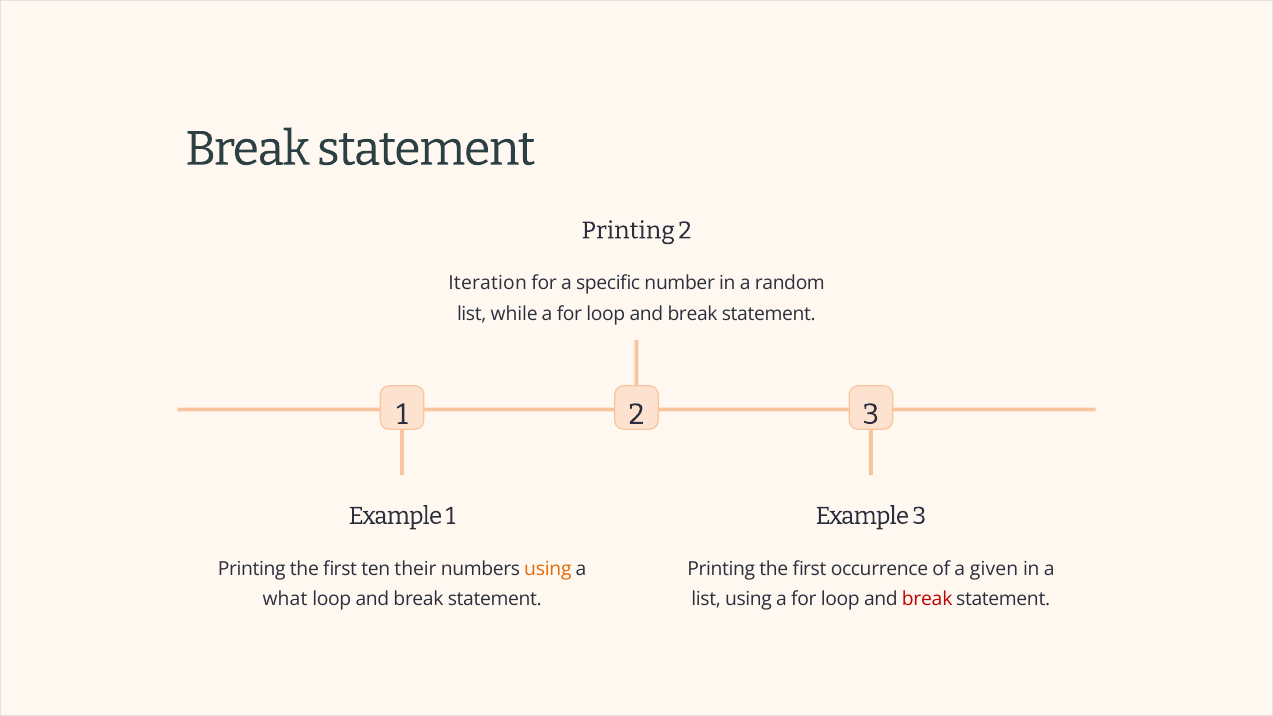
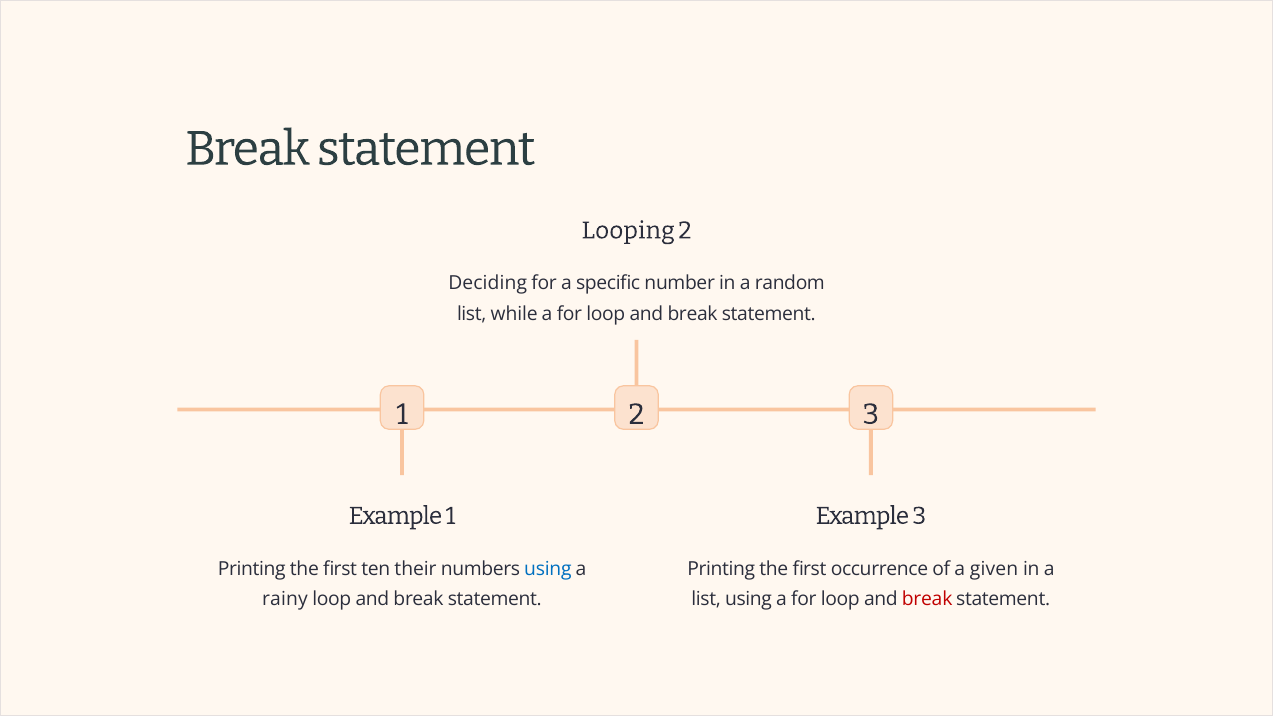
Printing: Printing -> Looping (628, 230)
Iteration: Iteration -> Deciding (488, 283)
using colour: orange -> blue (548, 569)
what: what -> rainy (285, 600)
